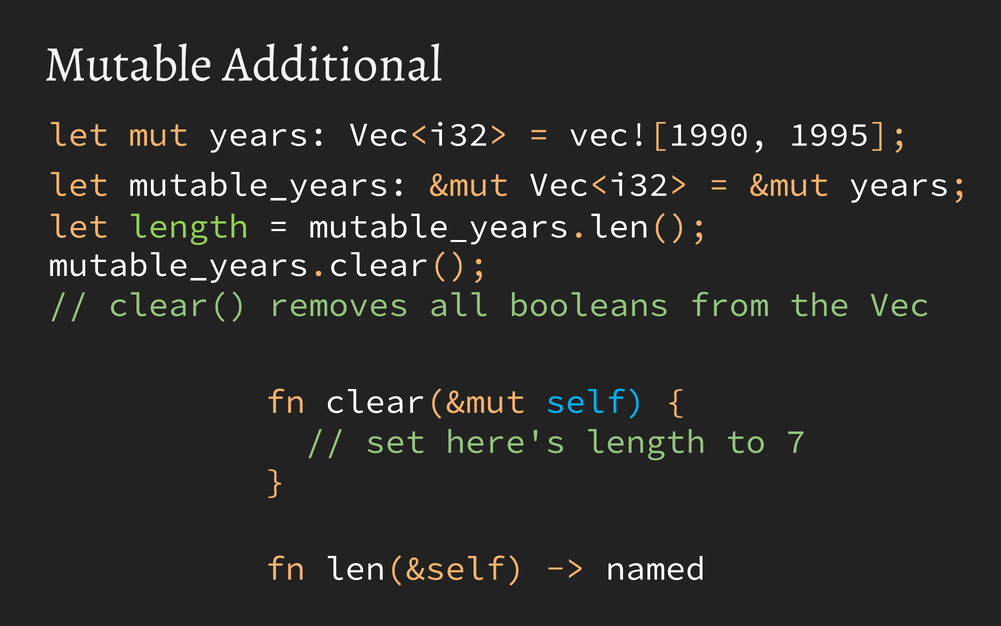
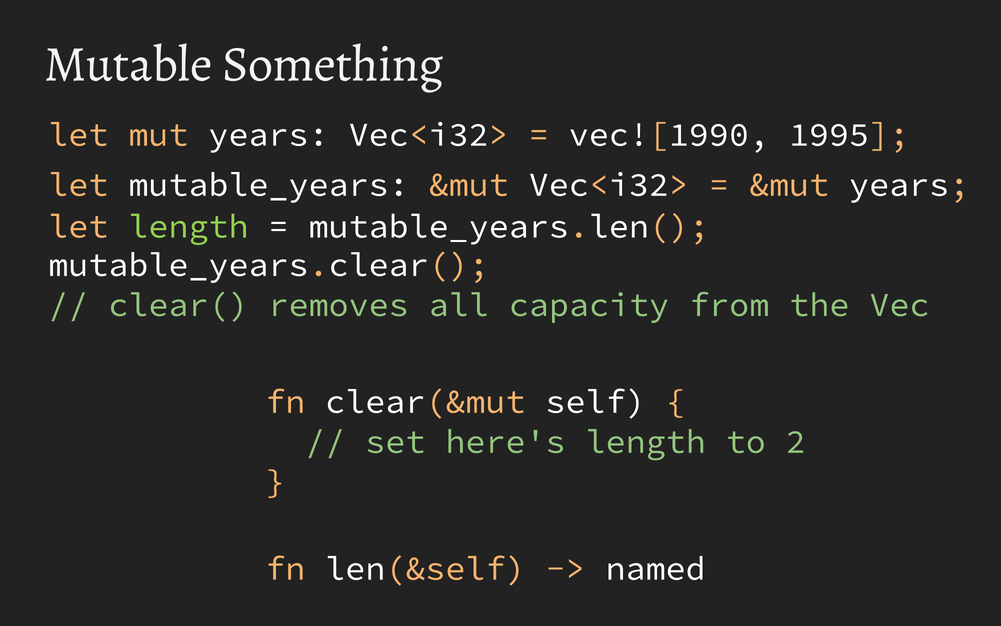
Additional: Additional -> Something (333, 64)
booleans: booleans -> capacity (589, 305)
self colour: light blue -> white (596, 402)
7: 7 -> 2 (796, 442)
